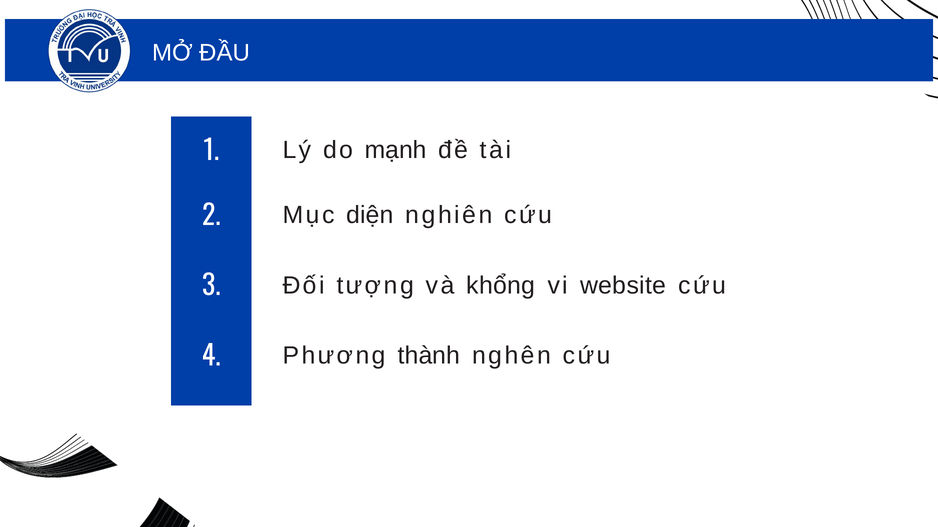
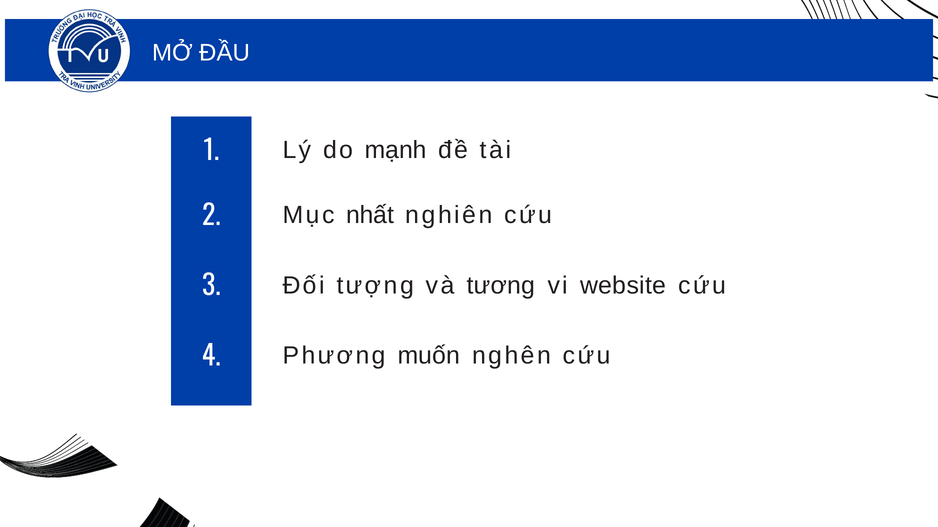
diện: diện -> nhất (370, 215)
khổng: khổng -> tương (501, 286)
thành: thành -> muốn (429, 356)
